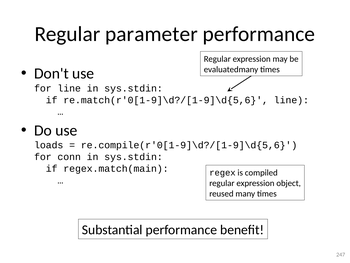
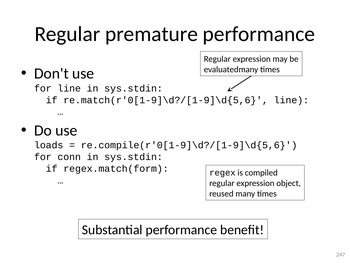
parameter: parameter -> premature (152, 34)
regex.match(main: regex.match(main -> regex.match(form (116, 168)
